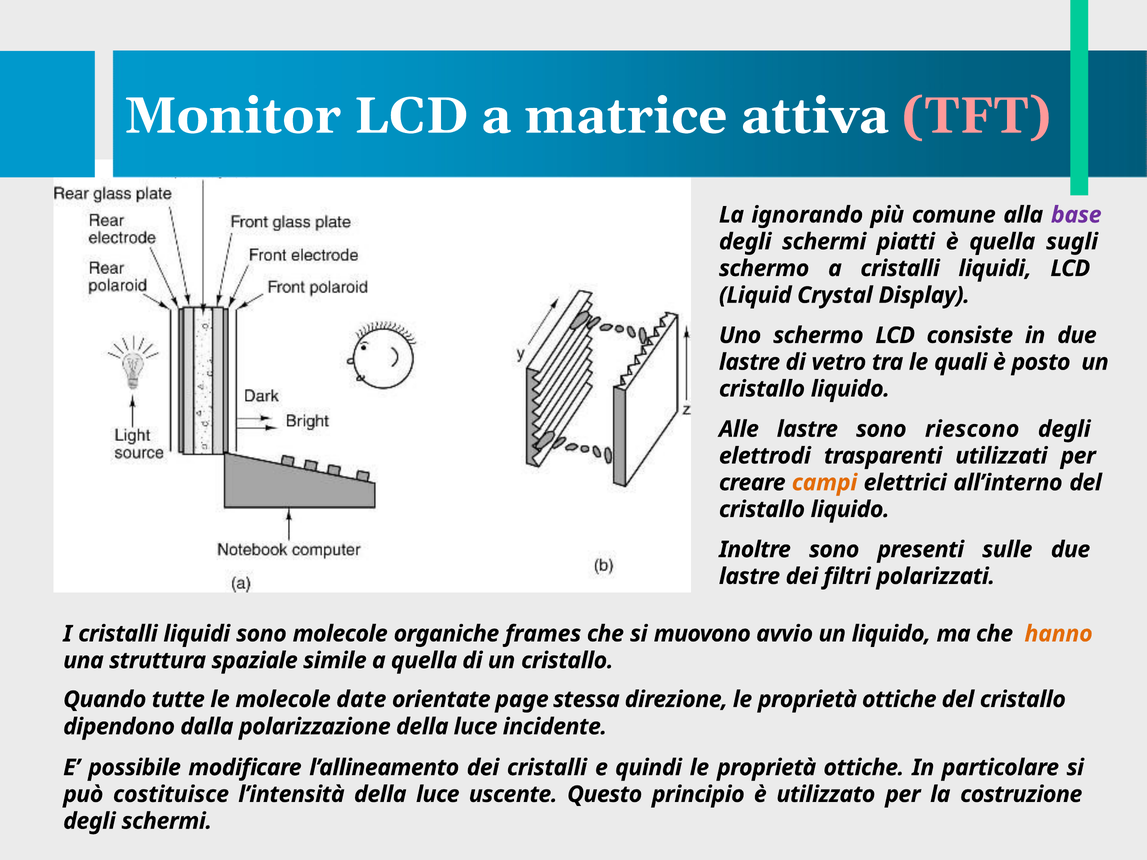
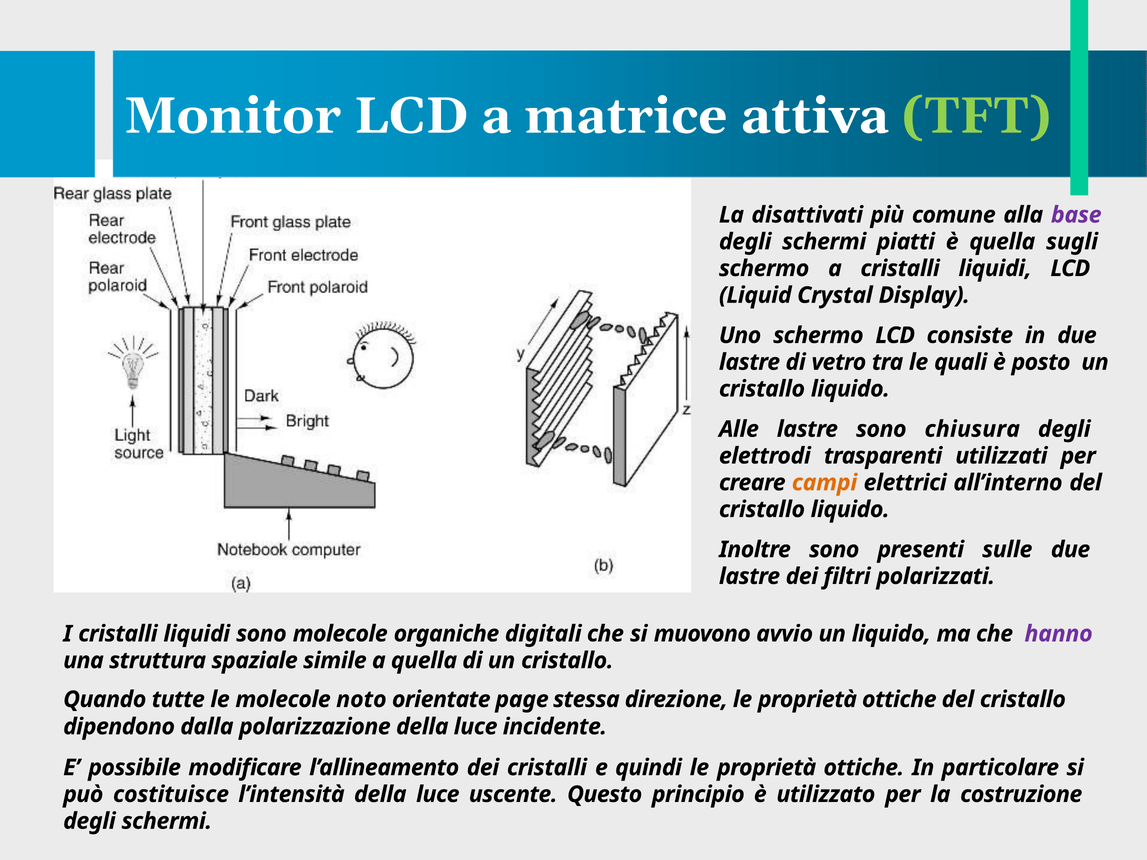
TFT colour: pink -> light green (977, 116)
ignorando: ignorando -> disattivati (807, 215)
riescono: riescono -> chiusura (972, 429)
frames: frames -> digitali (543, 634)
hanno colour: orange -> purple (1059, 634)
date: date -> noto (361, 700)
